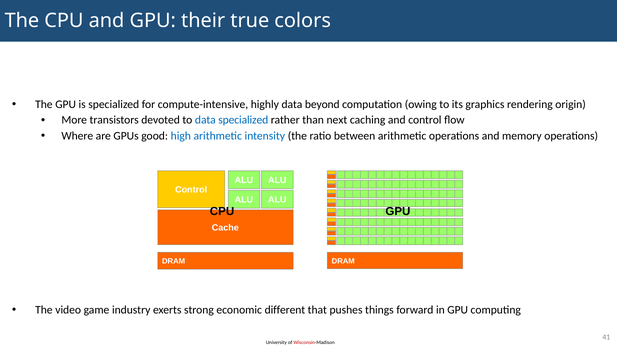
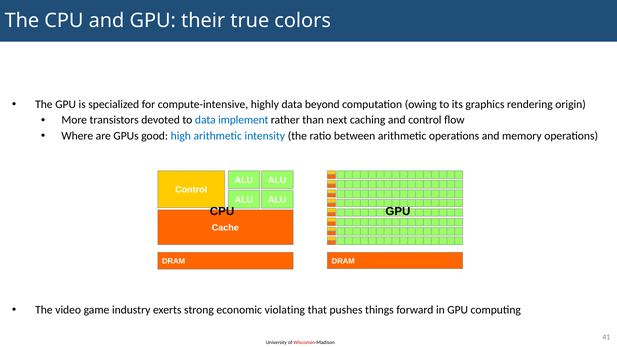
data specialized: specialized -> implement (243, 120)
different: different -> violating (285, 310)
